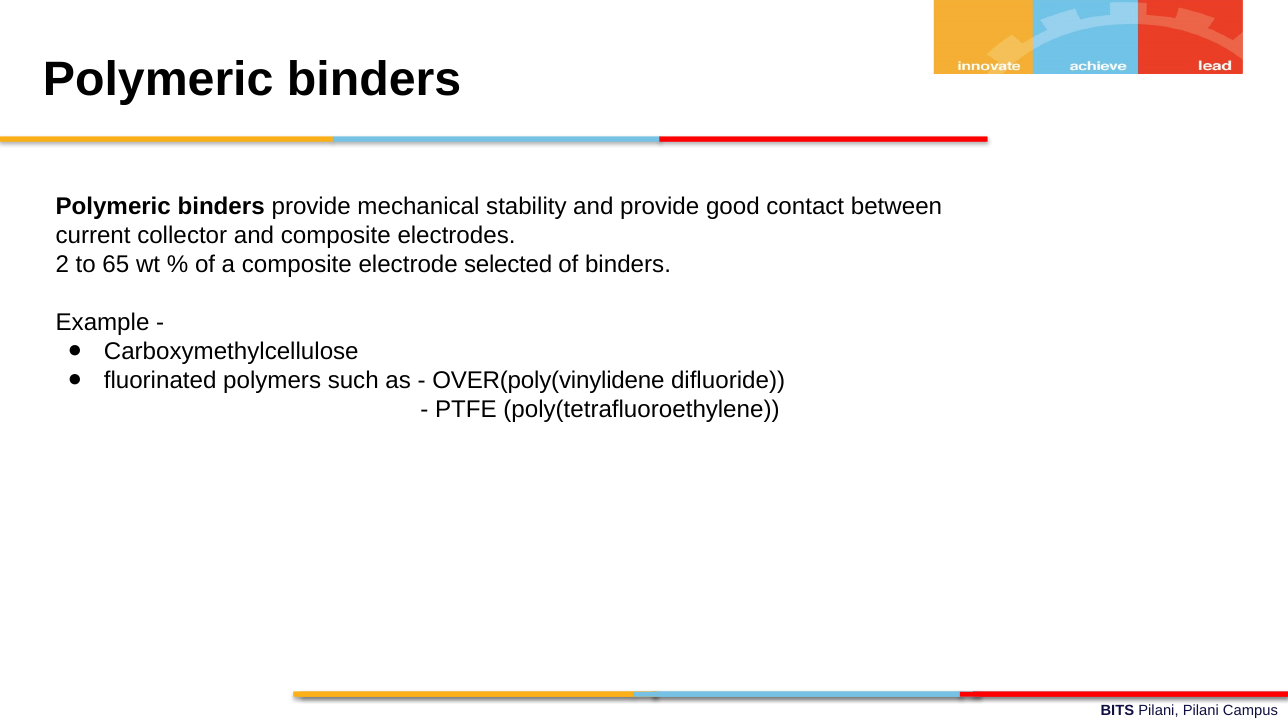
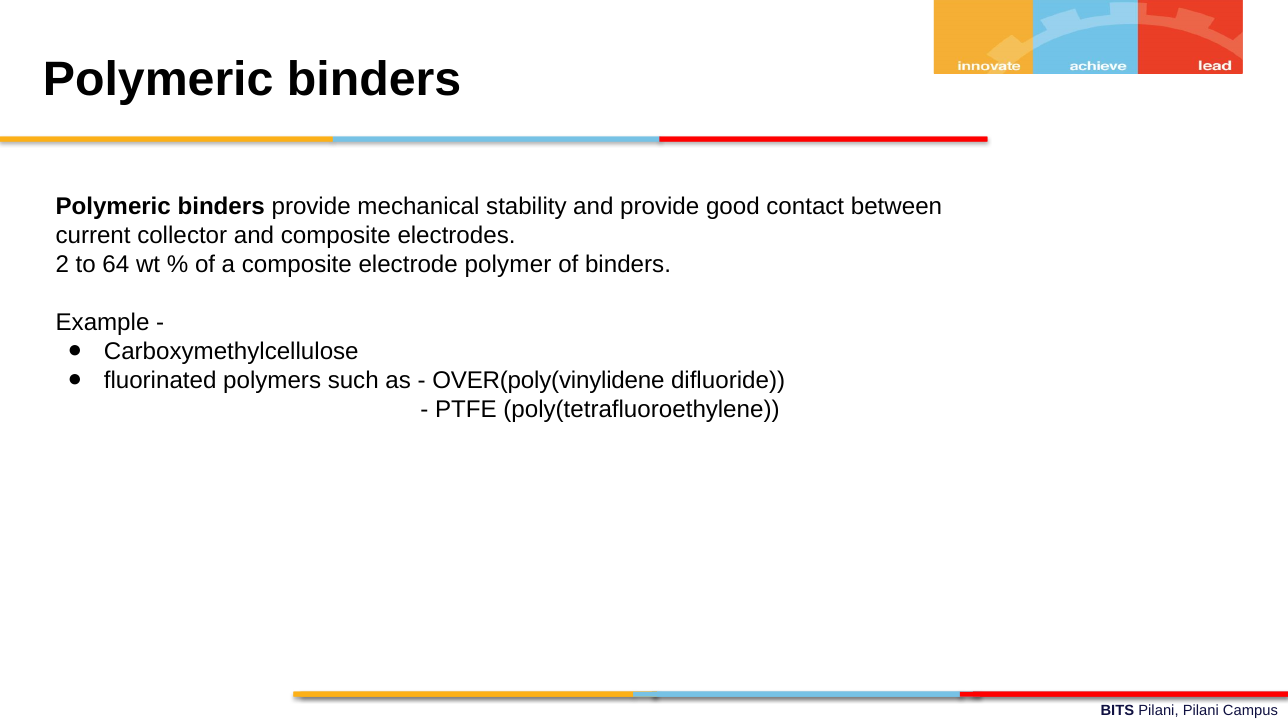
65: 65 -> 64 (116, 264)
selected: selected -> polymer (508, 264)
